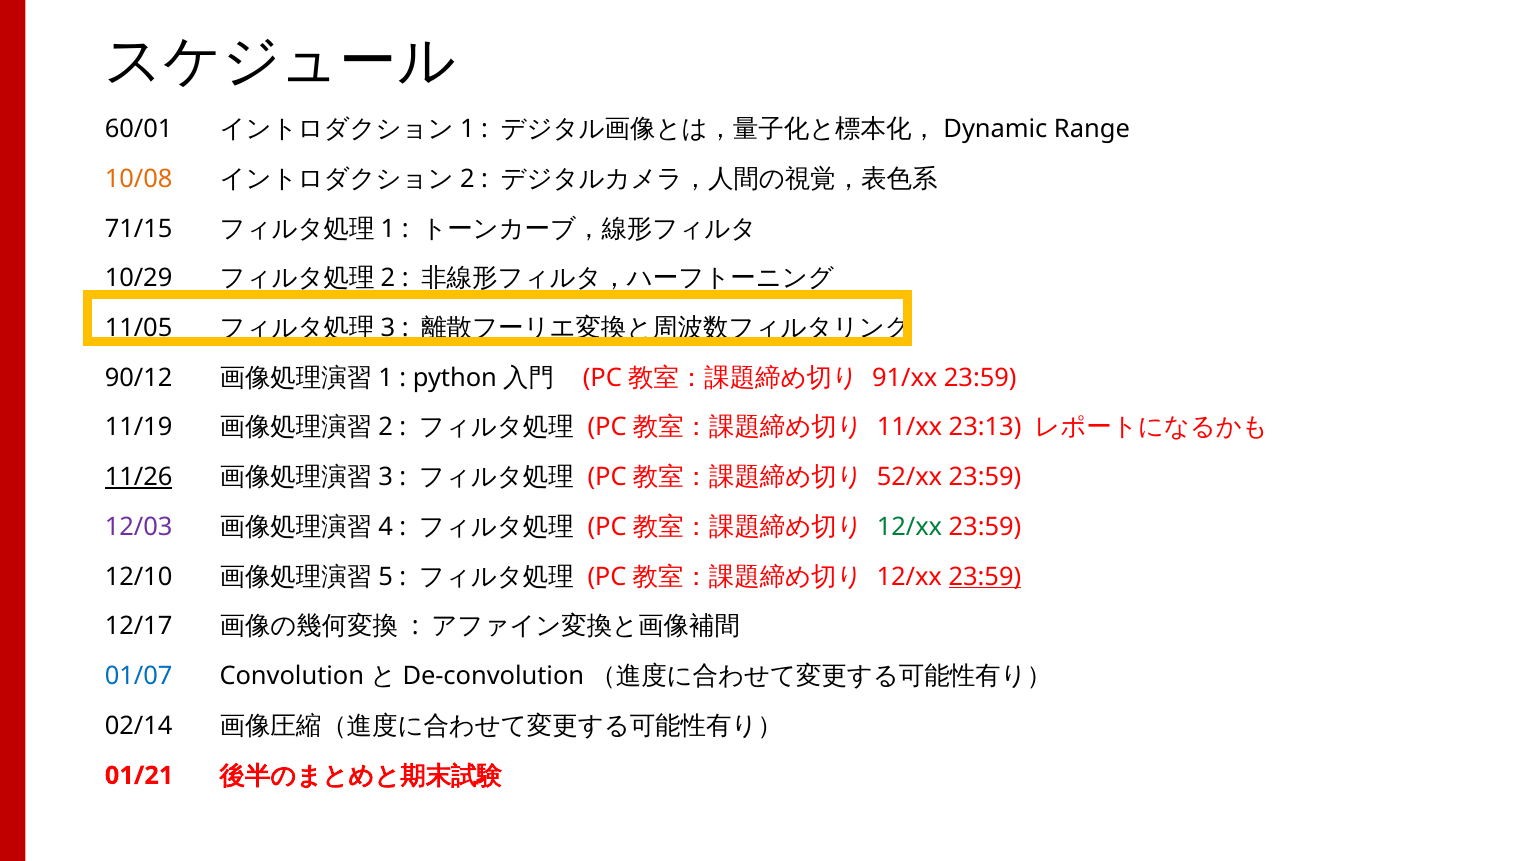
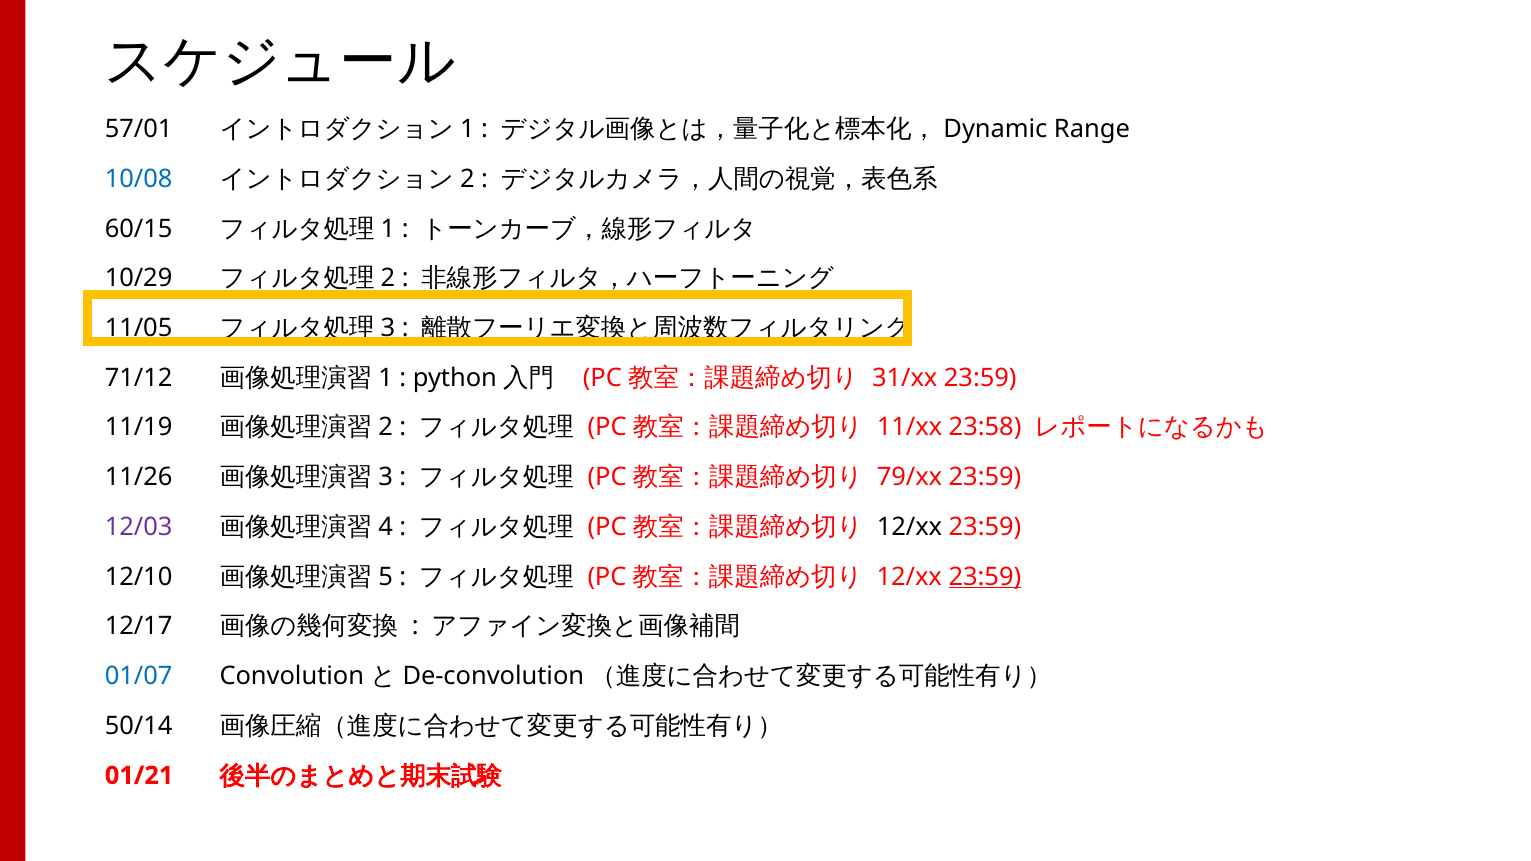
60/01: 60/01 -> 57/01 (139, 129)
10/08 colour: orange -> blue (139, 179)
71/15: 71/15 -> 60/15 (139, 229)
90/12: 90/12 -> 71/12 (139, 378)
91/xx: 91/xx -> 31/xx (905, 378)
23:13: 23:13 -> 23:58 (985, 428)
11/26 underline: present -> none (139, 477)
52/xx: 52/xx -> 79/xx (910, 477)
12/xx colour: green -> black (910, 527)
02/14: 02/14 -> 50/14 (139, 726)
